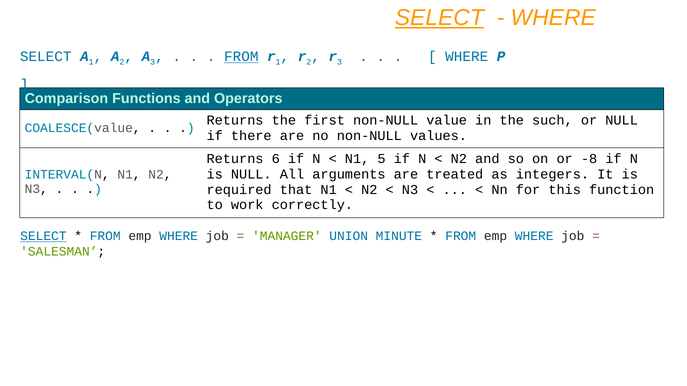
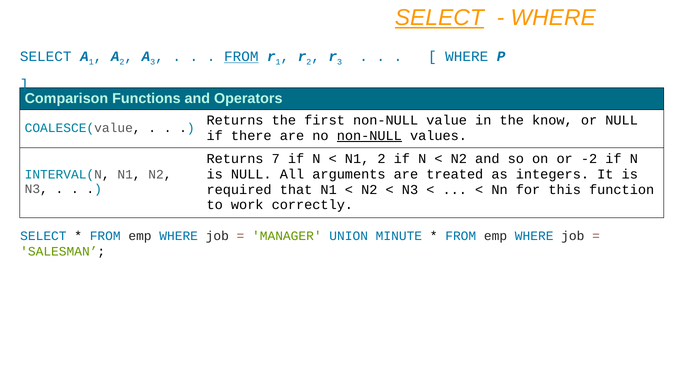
such: such -> know (552, 120)
non-NULL underline: none -> present (369, 136)
6: 6 -> 7 (276, 159)
N1 5: 5 -> 2 (382, 159)
-8: -8 -> -2 (589, 159)
SELECT underline: present -> none (43, 236)
